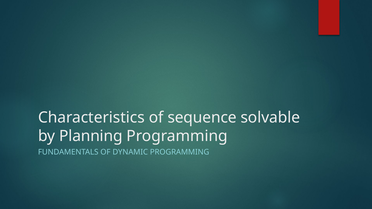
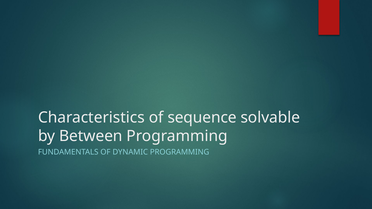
Planning: Planning -> Between (91, 136)
